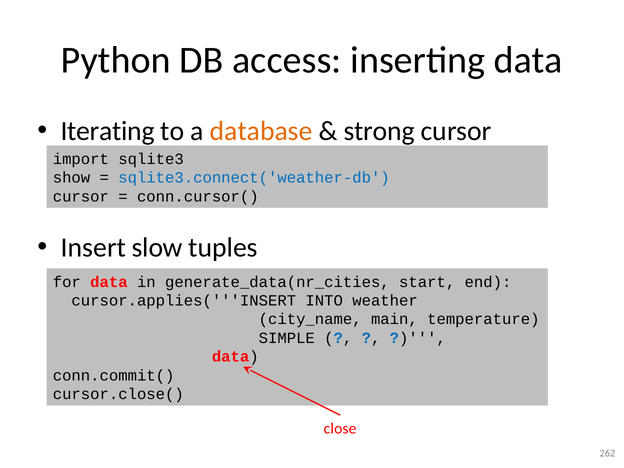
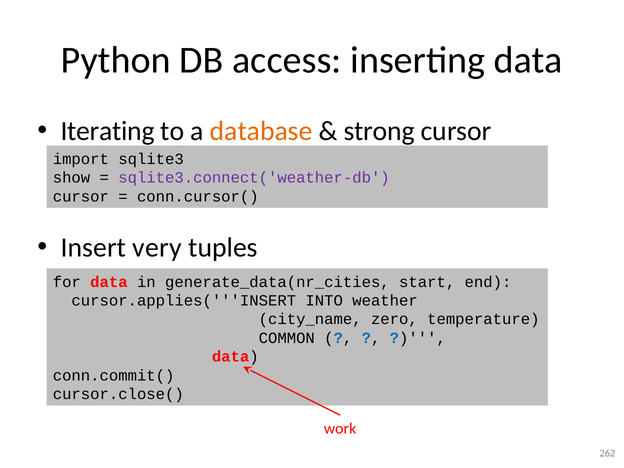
sqlite3.connect('weather-db colour: blue -> purple (254, 178)
slow: slow -> very (157, 247)
main: main -> zero (394, 319)
SIMPLE: SIMPLE -> COMMON (287, 338)
close: close -> work (340, 429)
